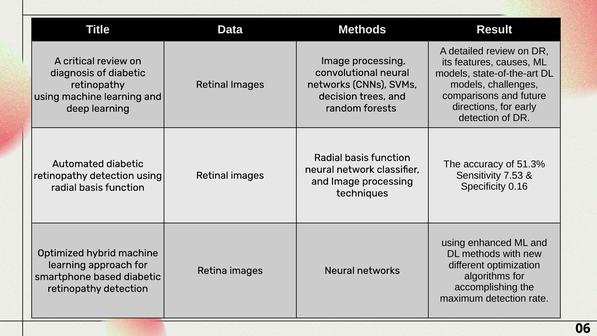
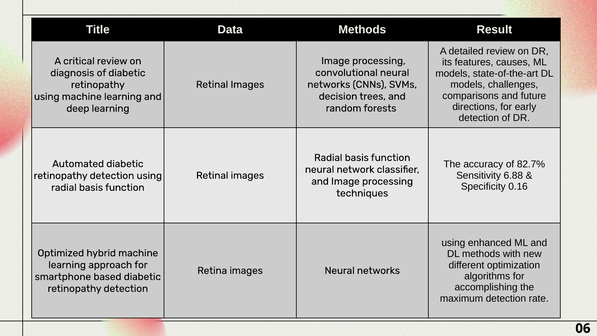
51.3%: 51.3% -> 82.7% (531, 164)
7.53: 7.53 -> 6.88 (513, 175)
